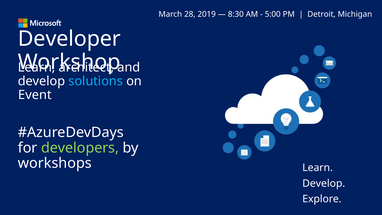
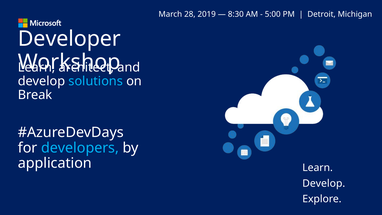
Event: Event -> Break (35, 95)
developers colour: light green -> light blue (80, 148)
workshops: workshops -> application (55, 163)
